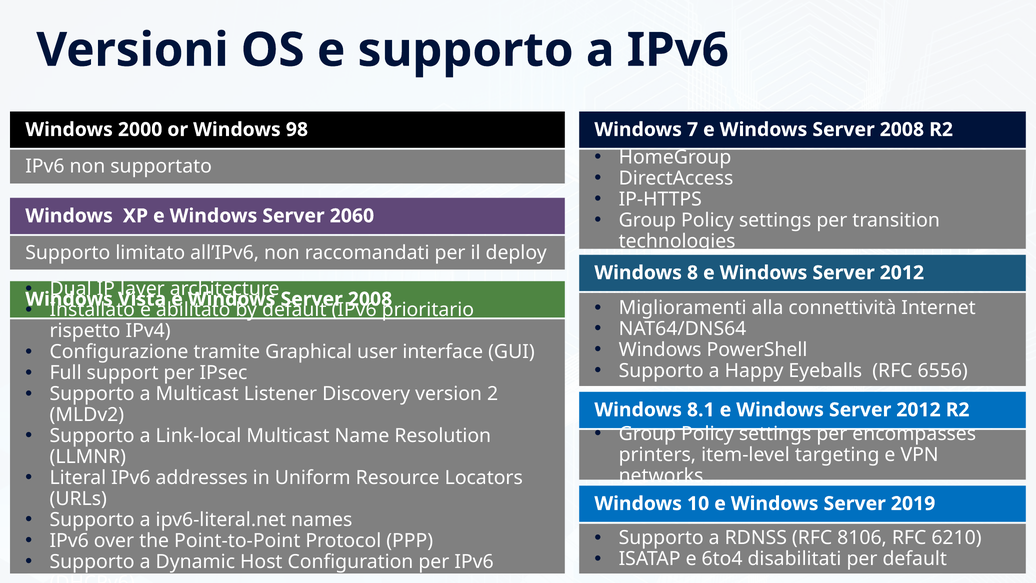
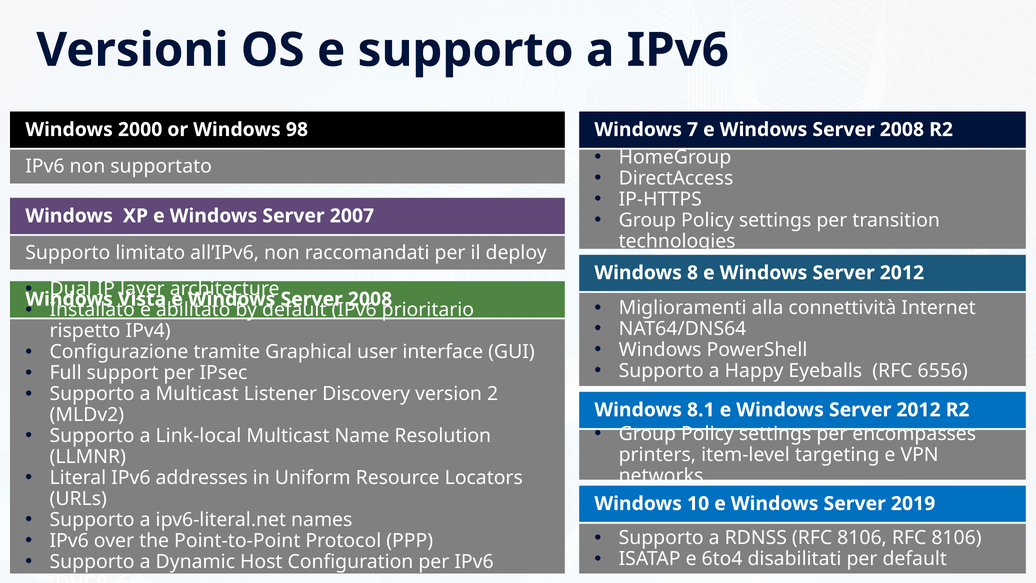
2060: 2060 -> 2007 (352, 216)
8106 RFC 6210: 6210 -> 8106 (956, 538)
